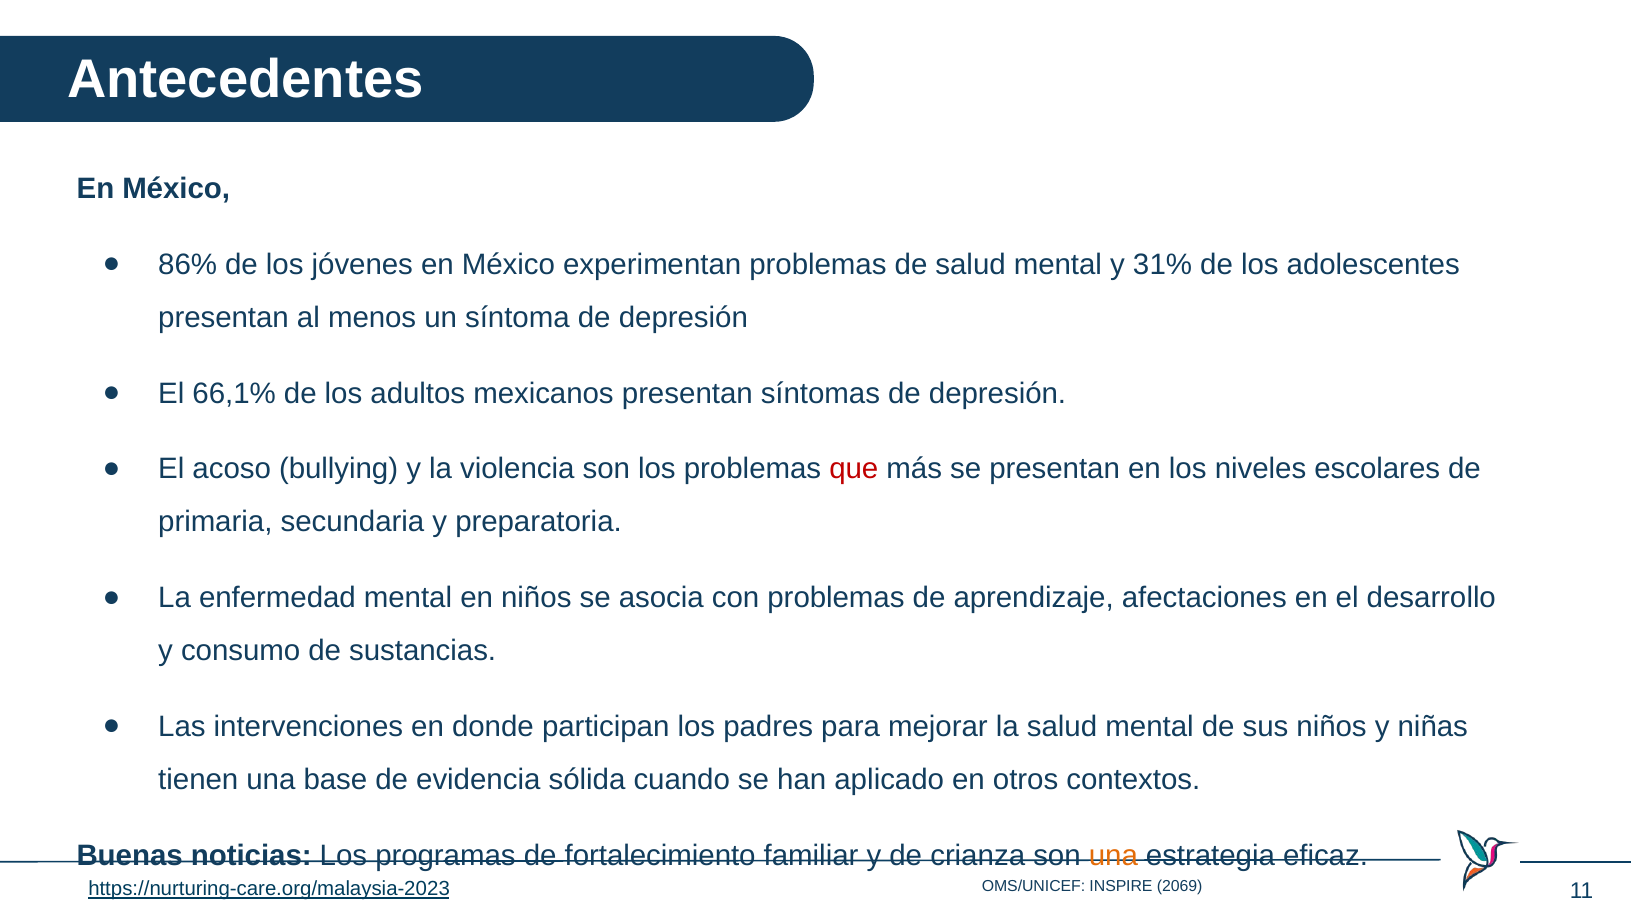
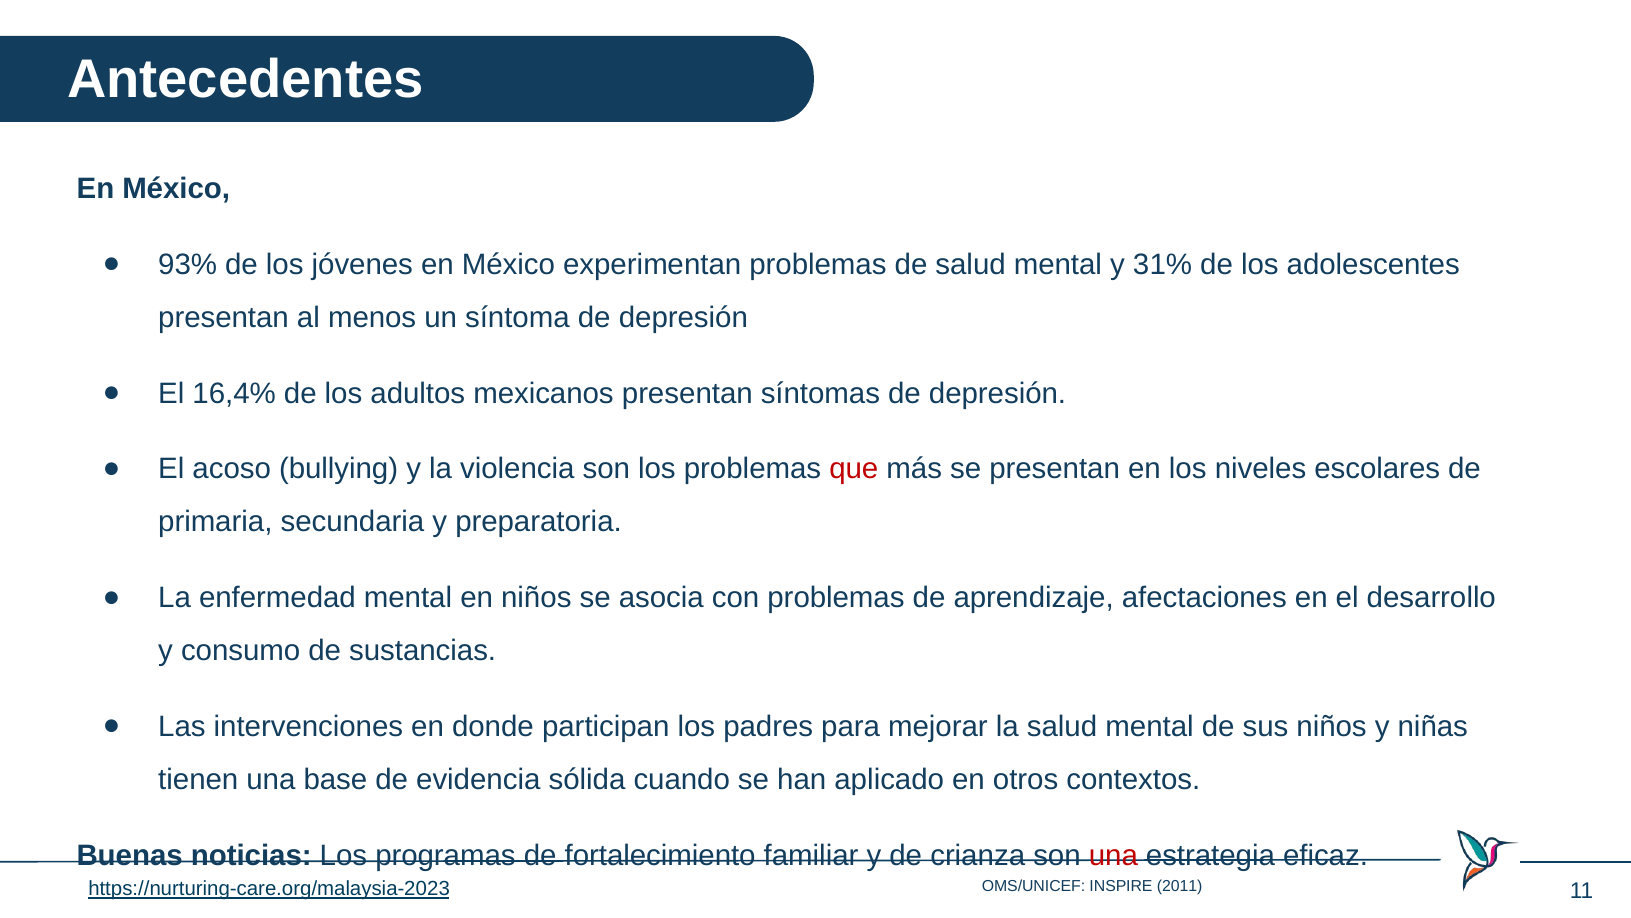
86%: 86% -> 93% (188, 264)
66,1%: 66,1% -> 16,4% (234, 393)
una colour: orange -> red (1113, 855)
2069: 2069 -> 2011 (1180, 885)
